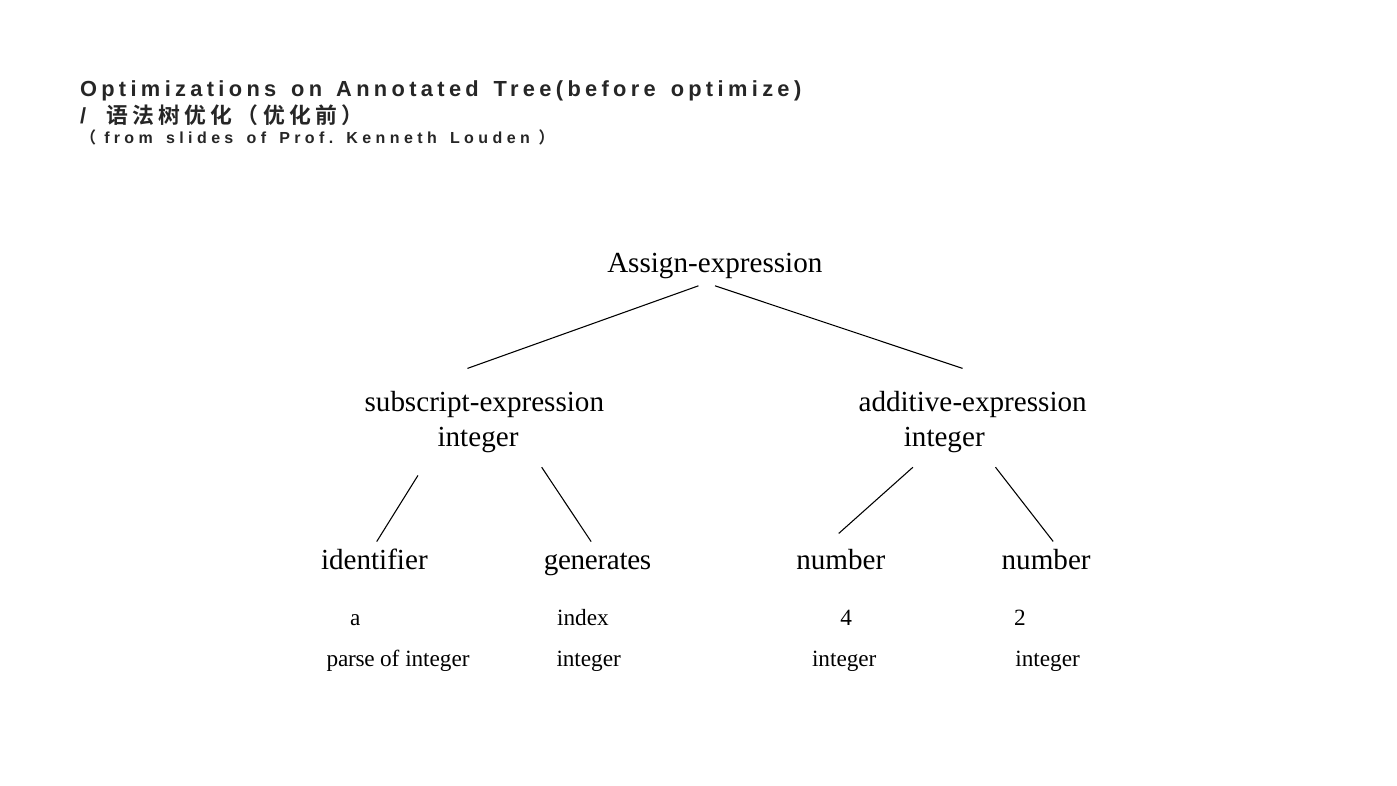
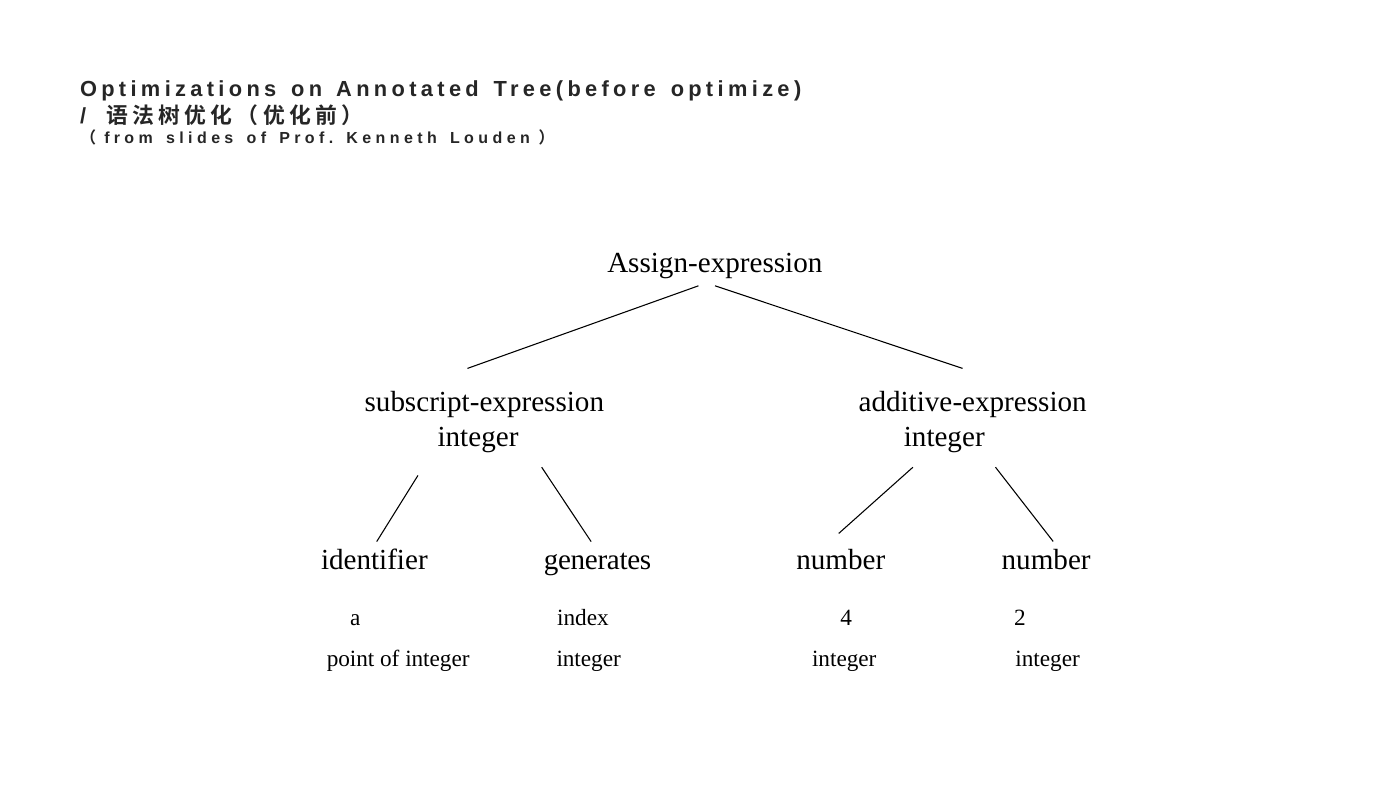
parse: parse -> point (351, 659)
